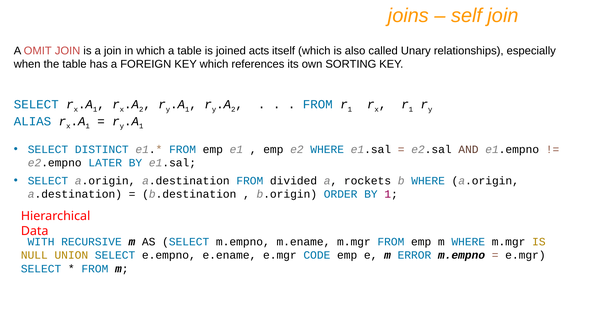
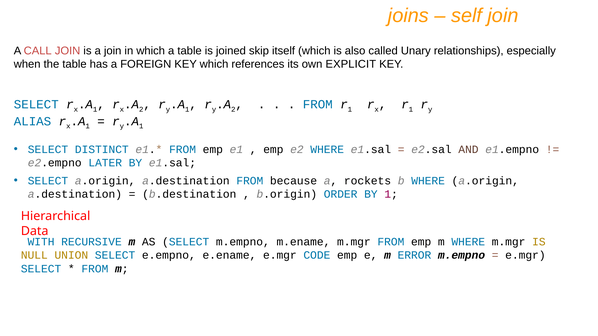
OMIT: OMIT -> CALL (38, 51)
acts: acts -> skip (259, 51)
SORTING: SORTING -> EXPLICIT (351, 64)
divided: divided -> because (294, 181)
